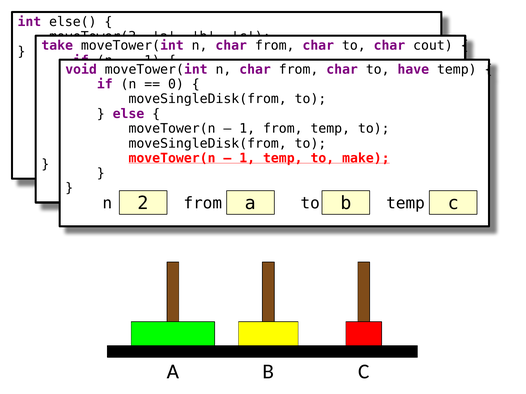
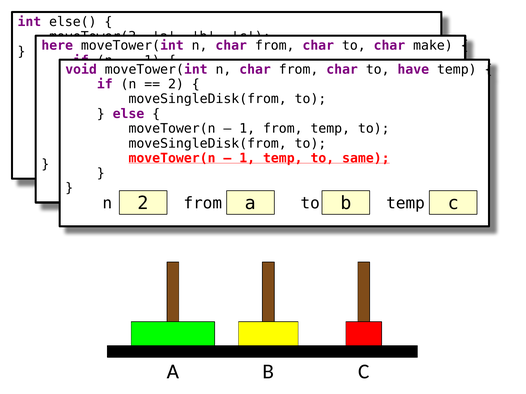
take: take -> here (57, 46)
cout: cout -> make (433, 46)
0: 0 -> 2 (176, 84)
make: make -> same (366, 158)
